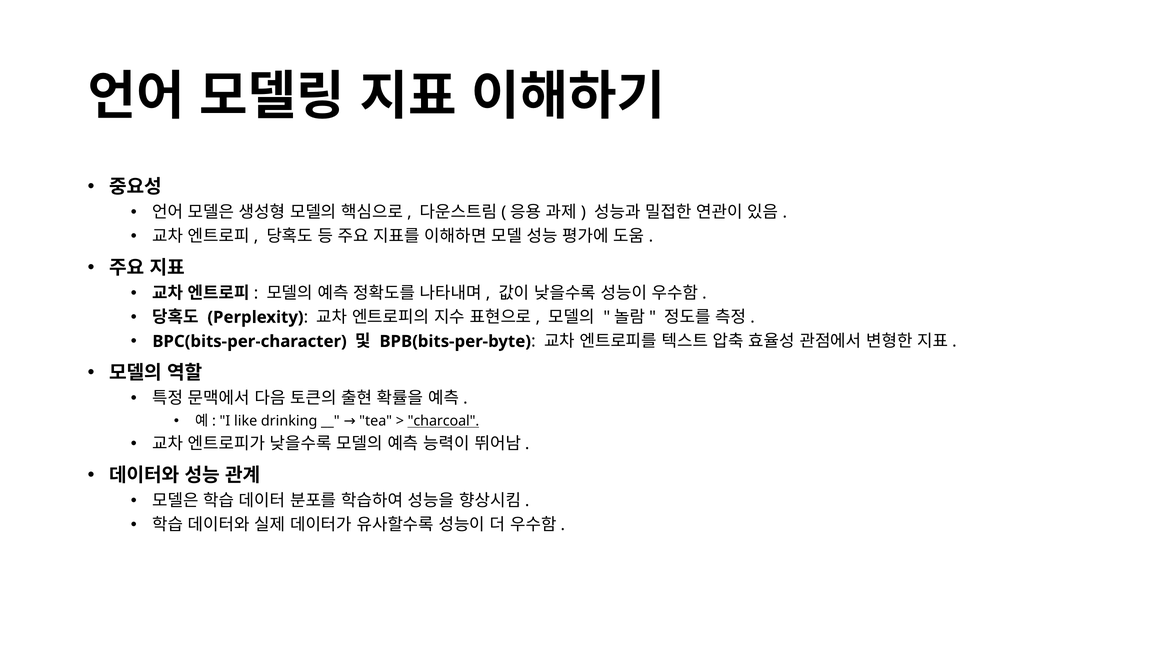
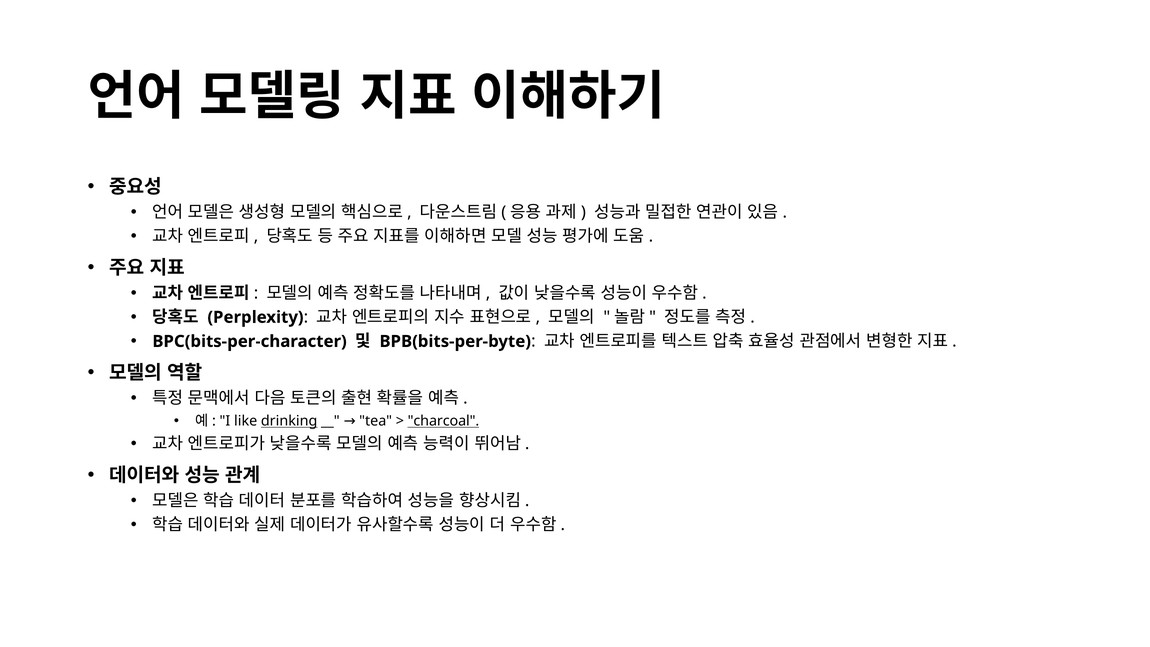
drinking underline: none -> present (289, 421)
